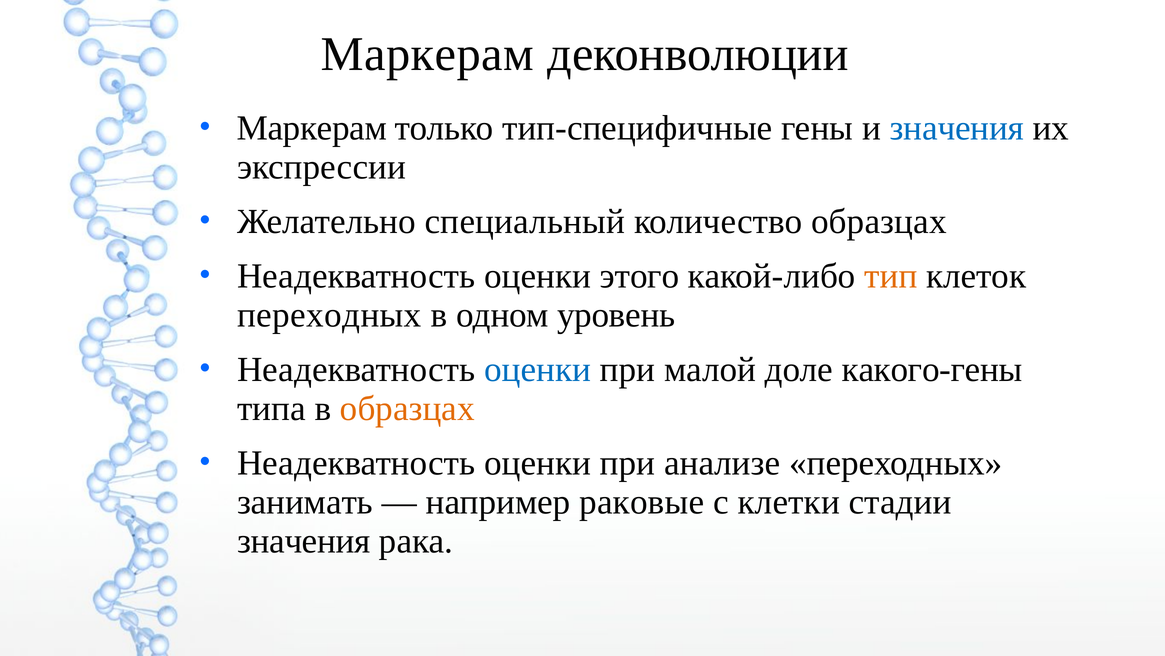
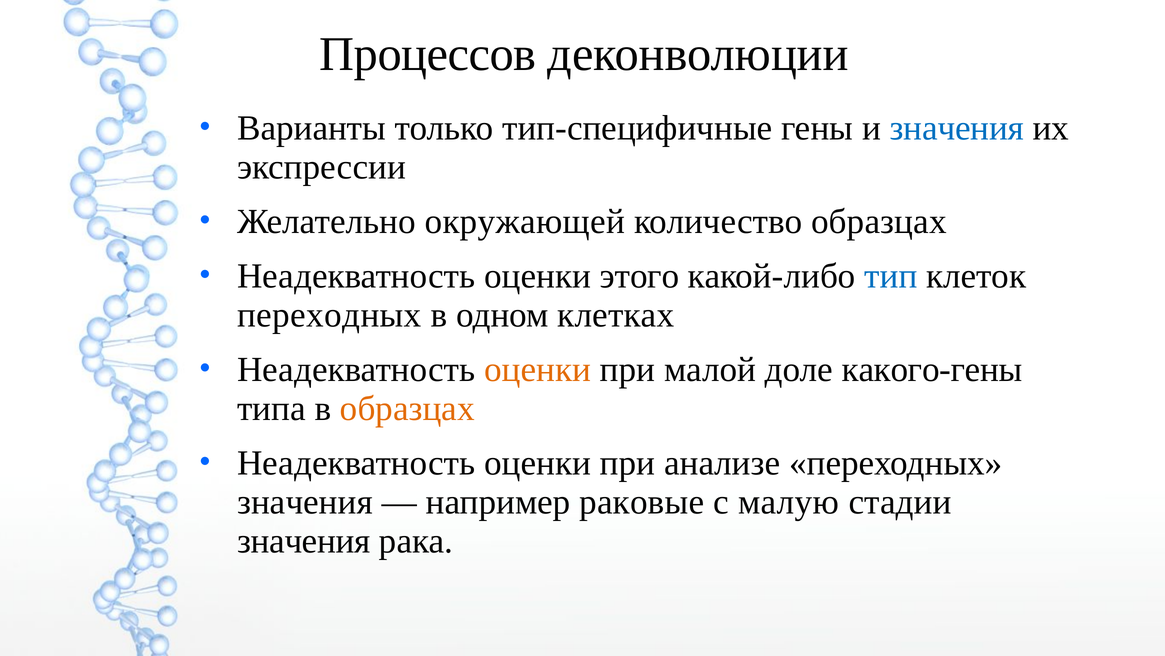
Маркерам: Маркерам -> Процессов (428, 54)
Маркерам: Маркерам -> Варианты (312, 128)
специальный: специальный -> окружающей (525, 221)
тип colour: orange -> blue (891, 276)
уровень: уровень -> клетках (616, 315)
оценки colour: blue -> orange (538, 369)
занимать: занимать -> значения (305, 502)
клетки: клетки -> малую (789, 502)
